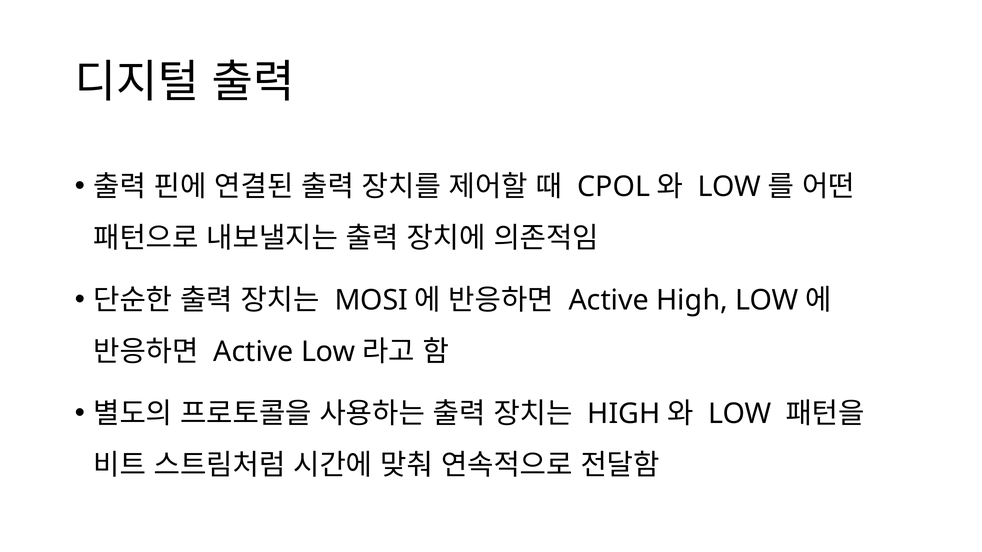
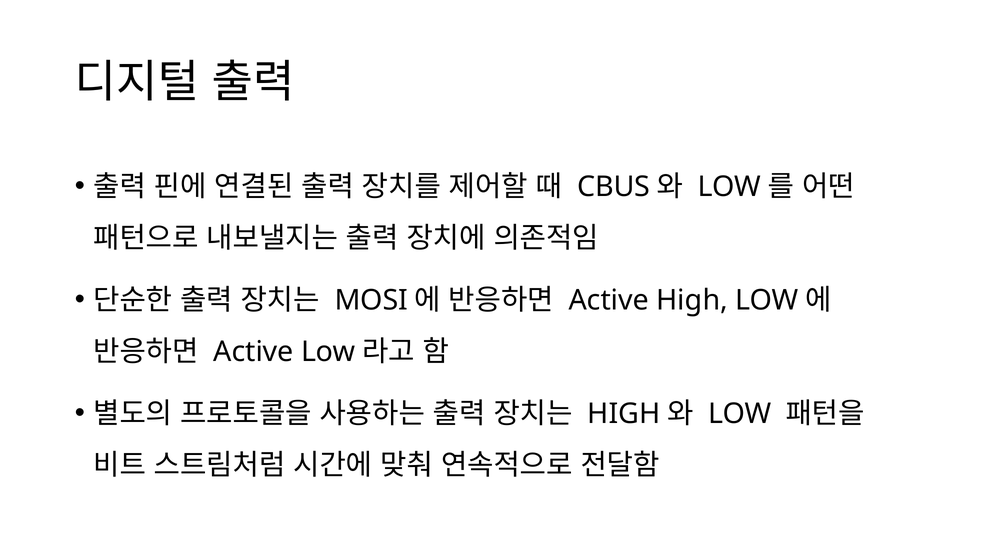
CPOL: CPOL -> CBUS (614, 187)
